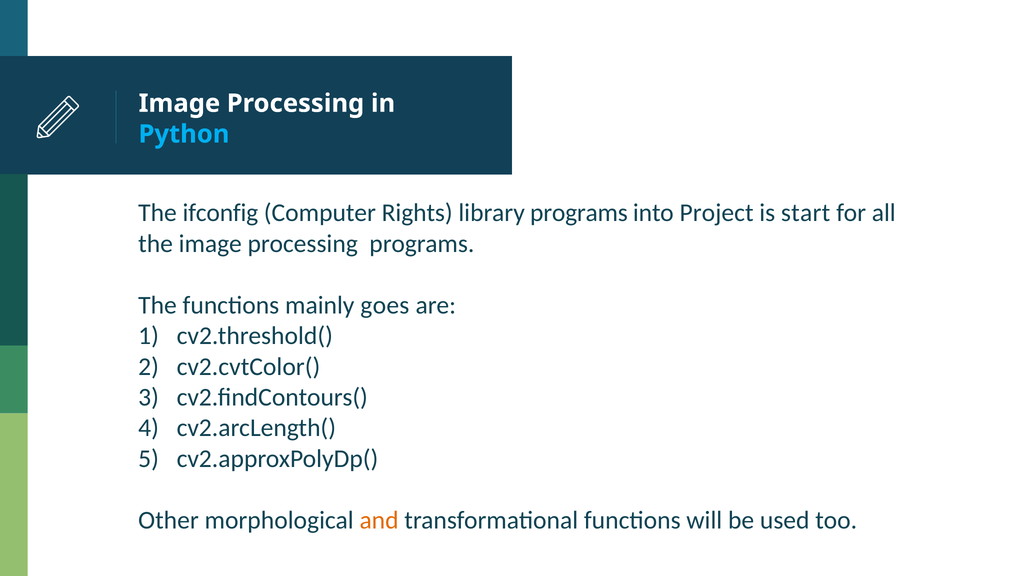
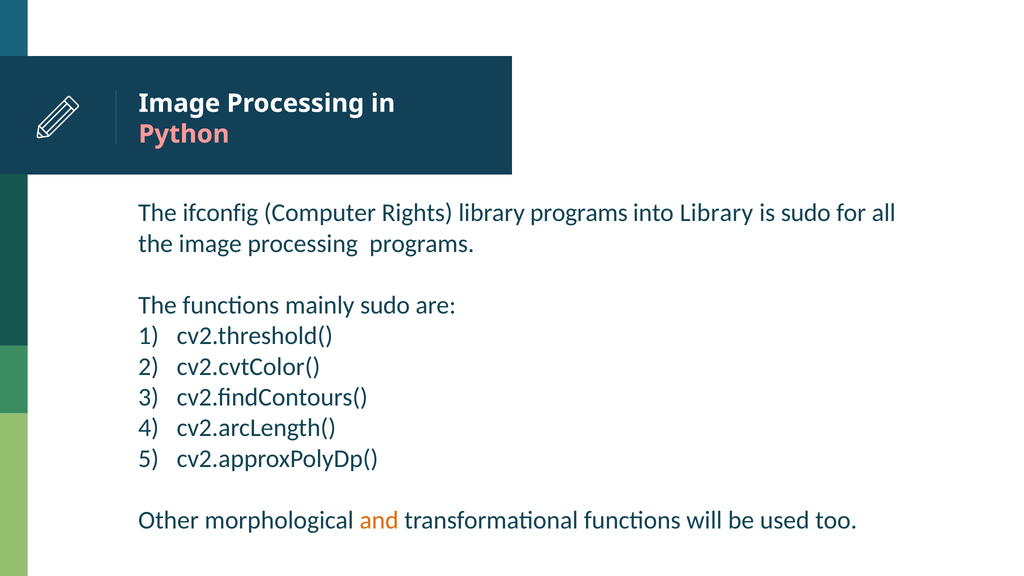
Python colour: light blue -> pink (184, 134)
into Project: Project -> Library (716, 213)
is start: start -> sudo (806, 213)
mainly goes: goes -> sudo (385, 305)
